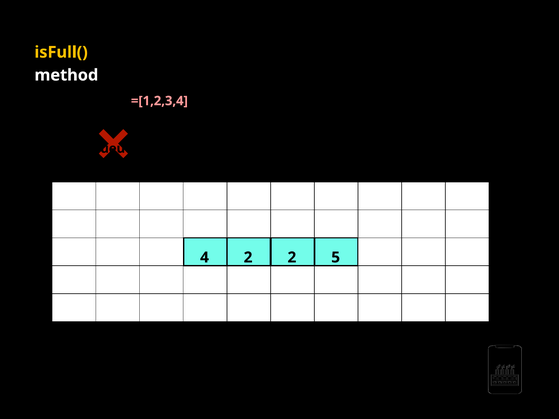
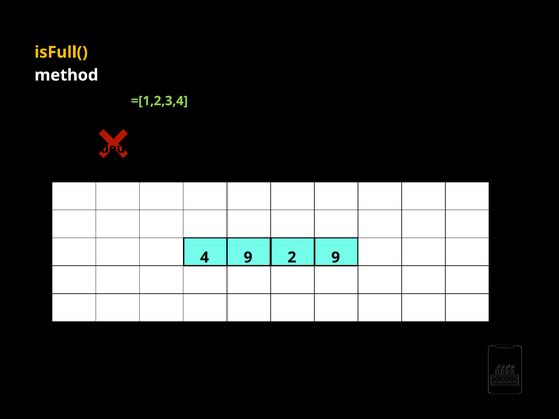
=[1,2,3,4 colour: pink -> light green (159, 101)
4 2: 2 -> 9 (248, 258)
2 5: 5 -> 9 (336, 258)
